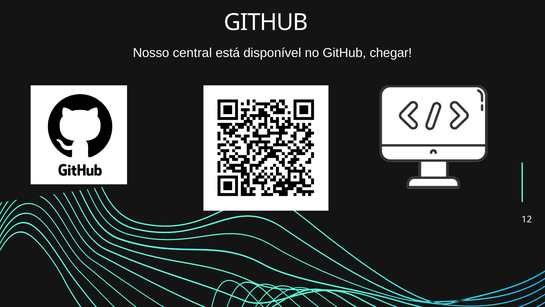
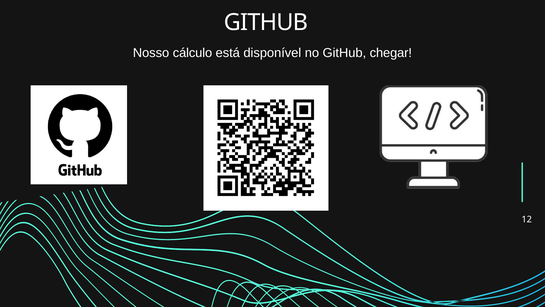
central: central -> cálculo (192, 53)
